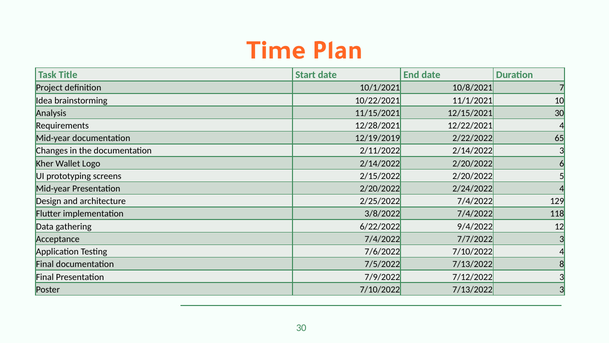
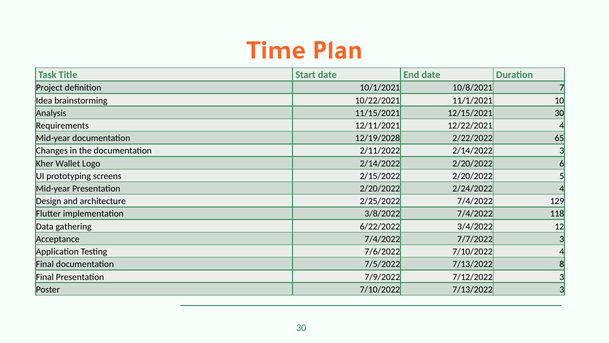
12/28/2021: 12/28/2021 -> 12/11/2021 (378, 126)
12/19/2019: 12/19/2019 -> 12/19/2028 (378, 138)
9/4/2022: 9/4/2022 -> 3/4/2022 (475, 226)
